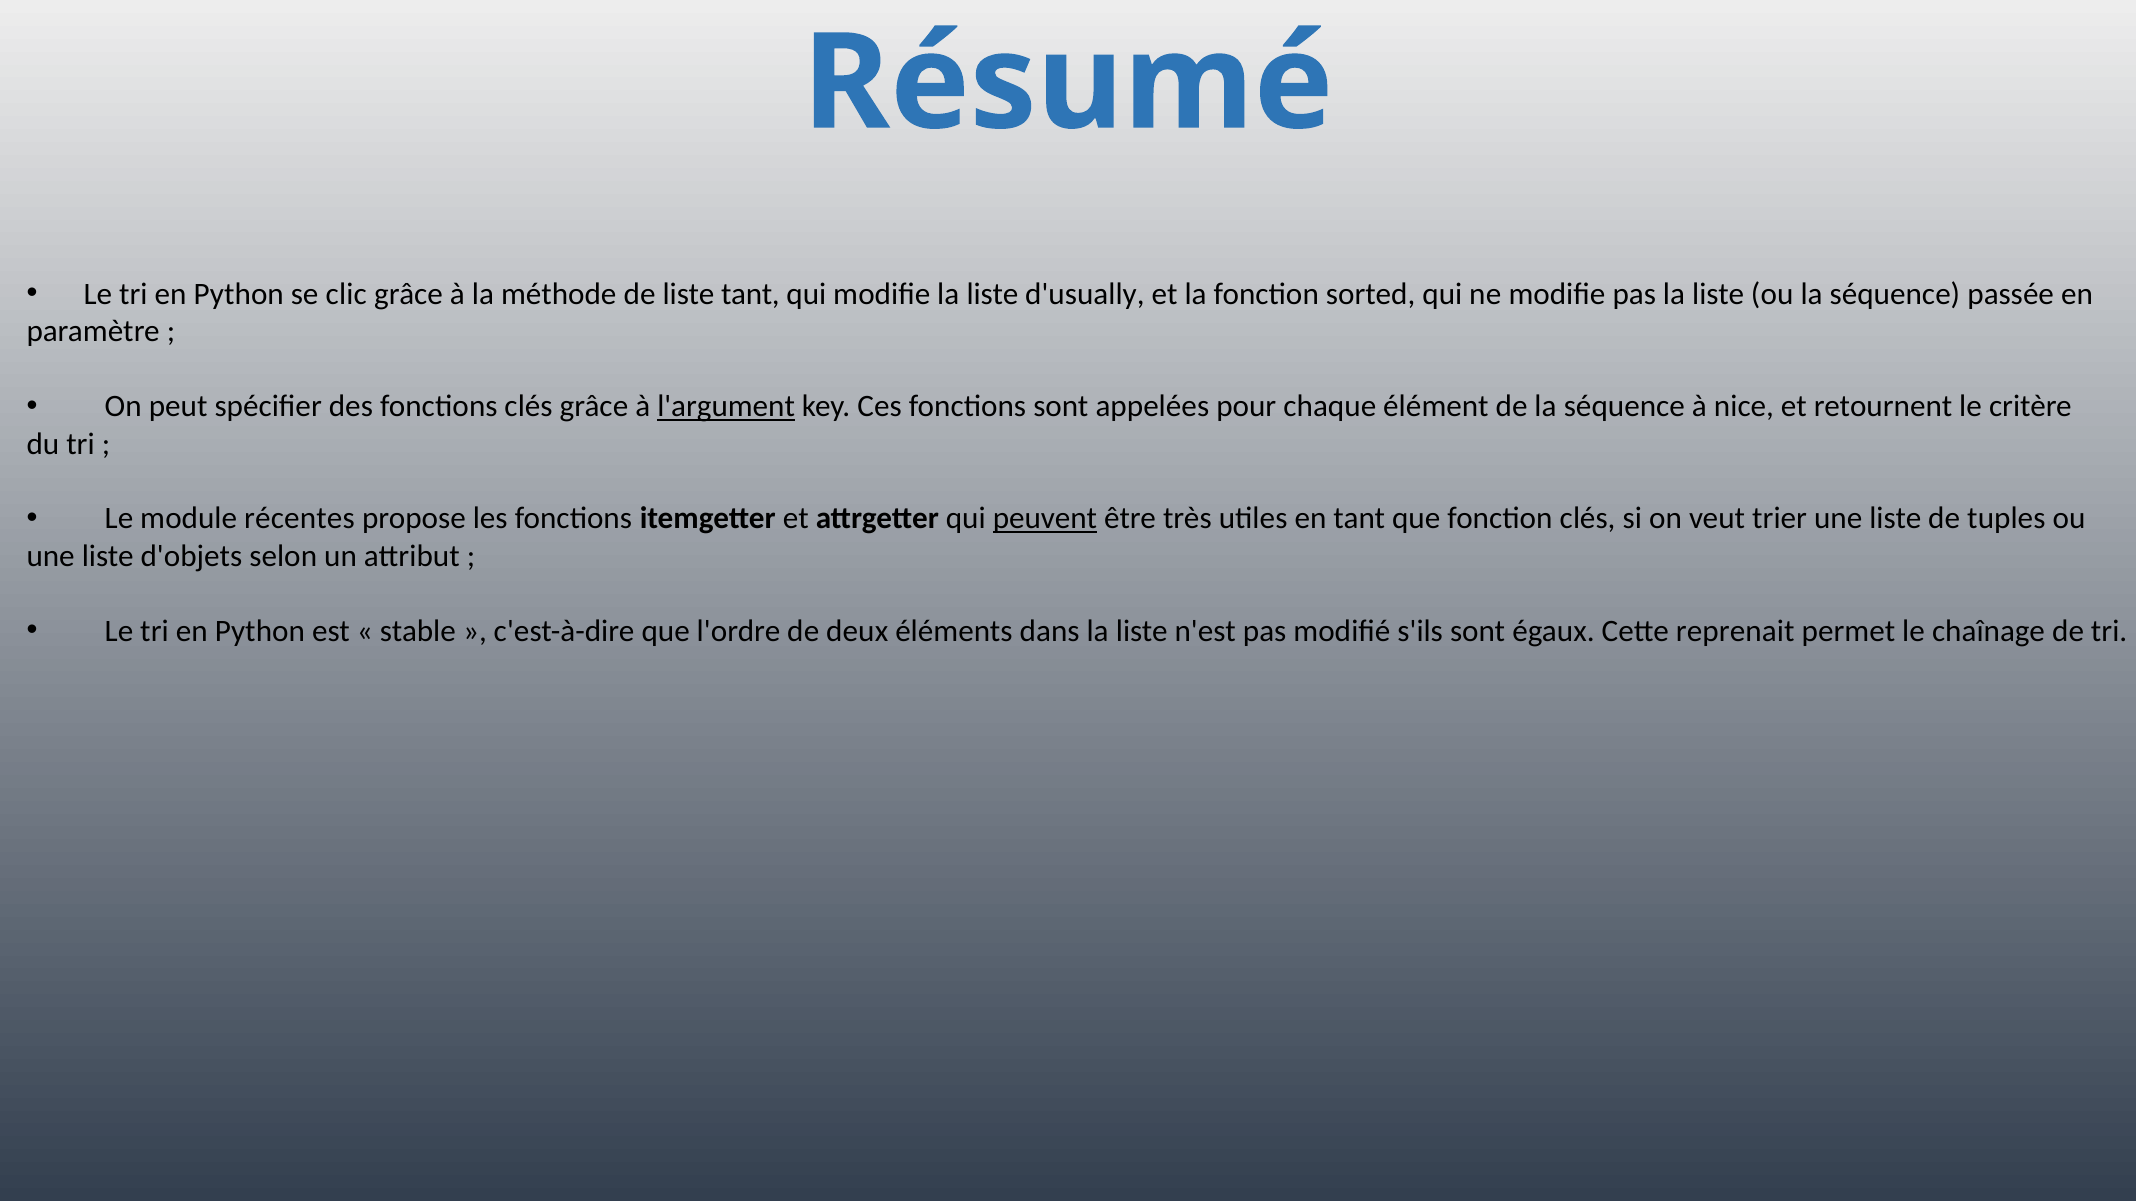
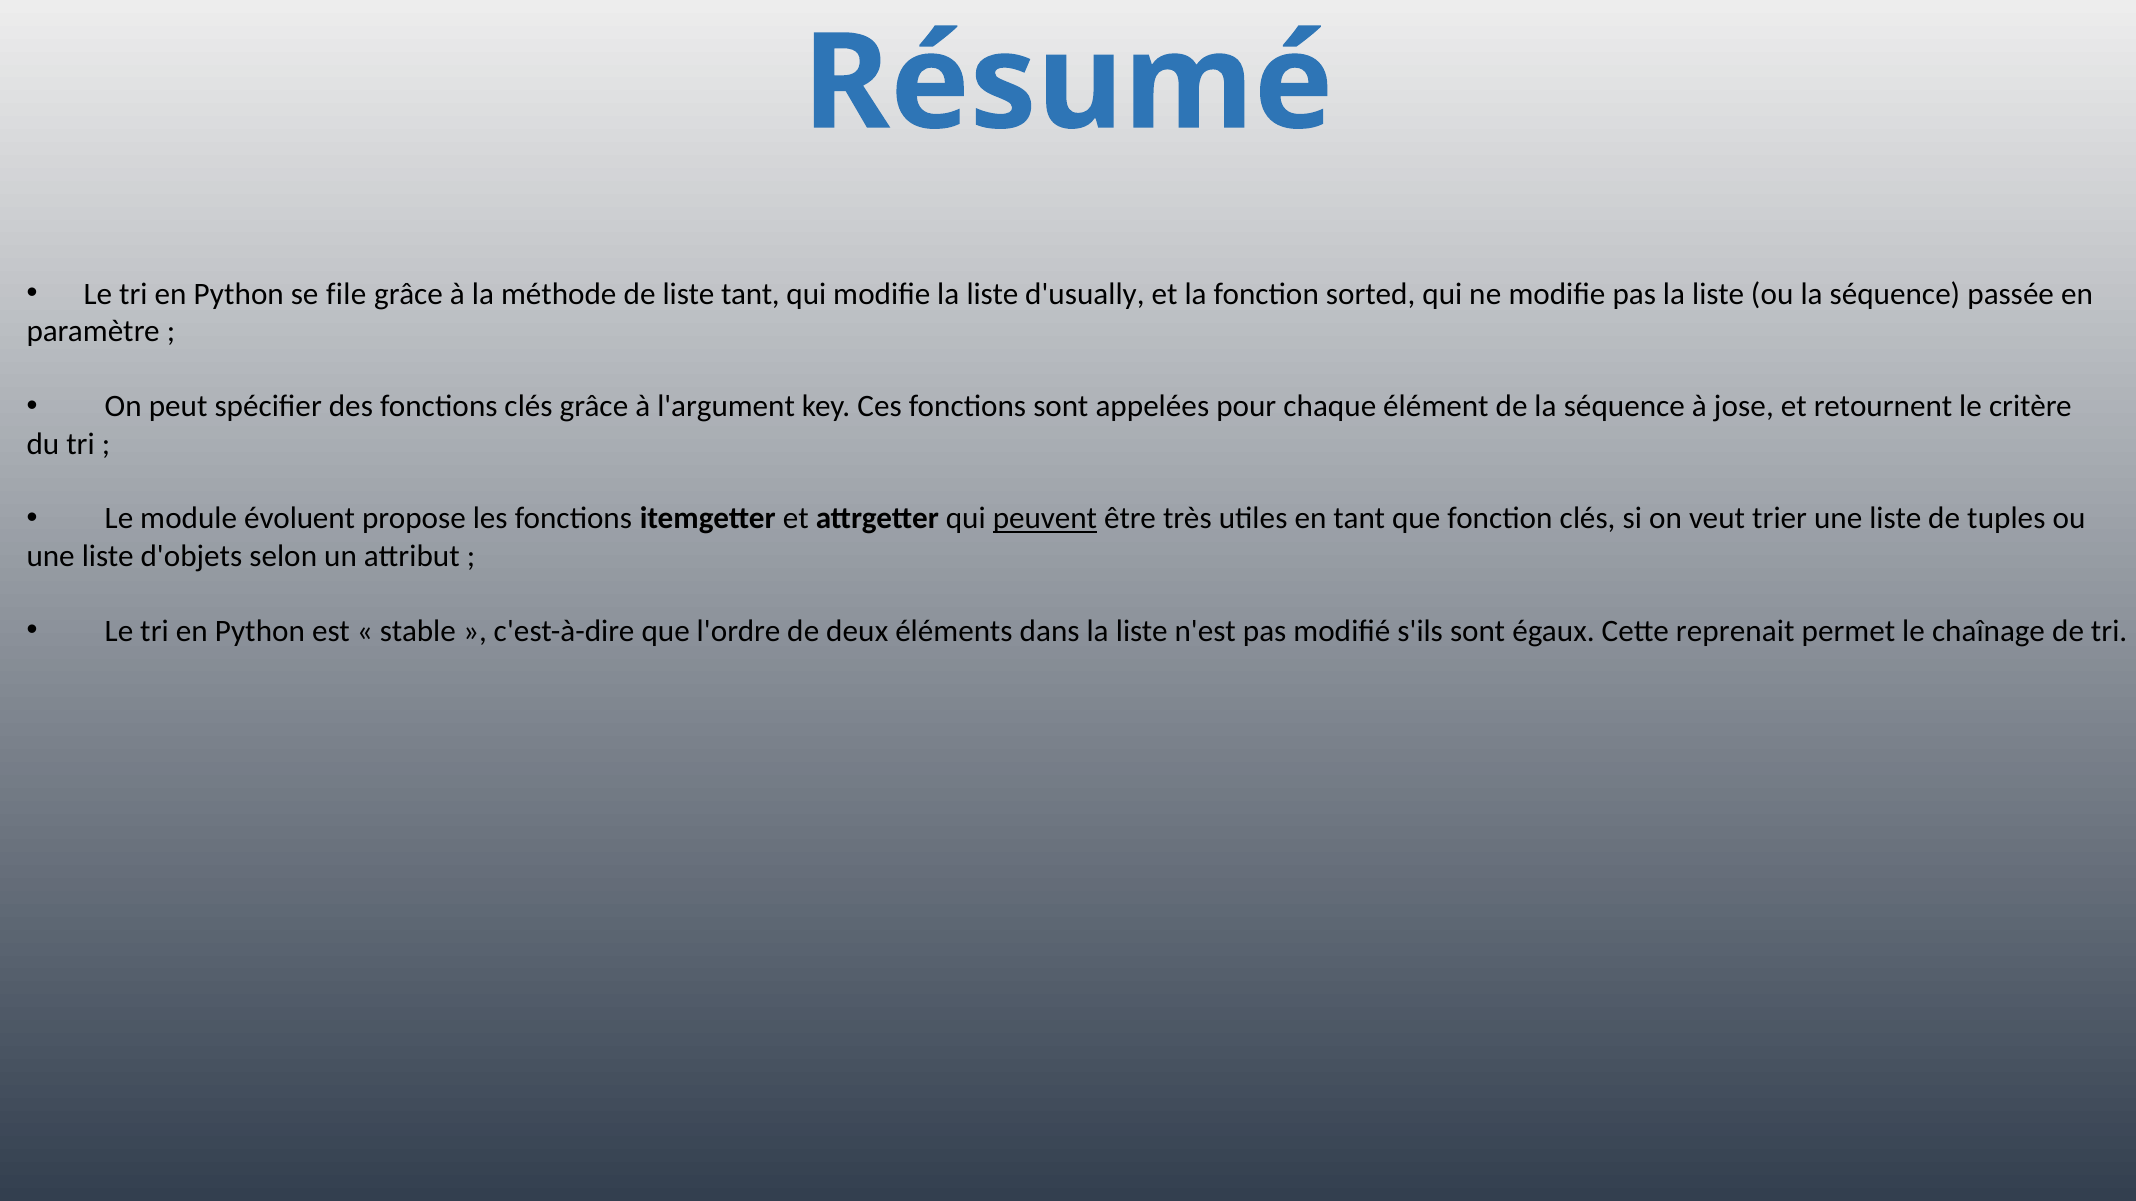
clic: clic -> file (346, 294)
l'argument underline: present -> none (726, 407)
nice: nice -> jose (1744, 407)
récentes: récentes -> évoluent (300, 519)
